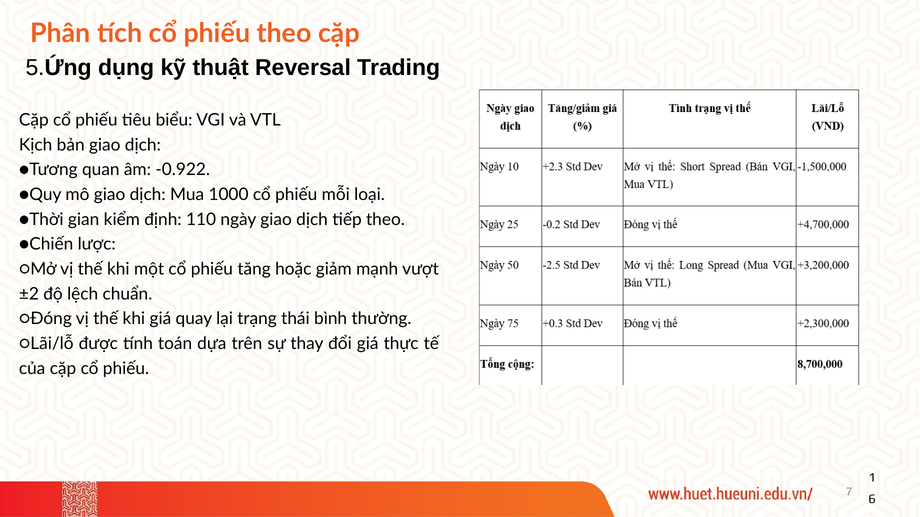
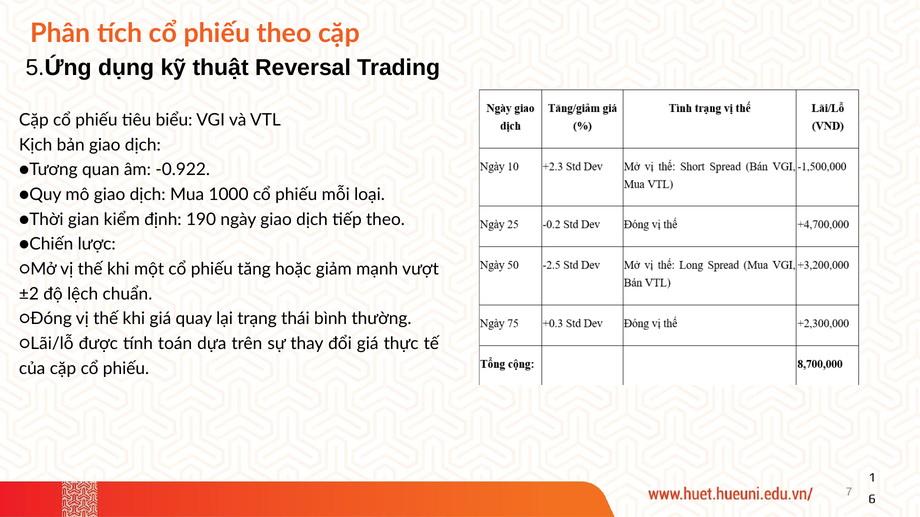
110: 110 -> 190 (201, 220)
